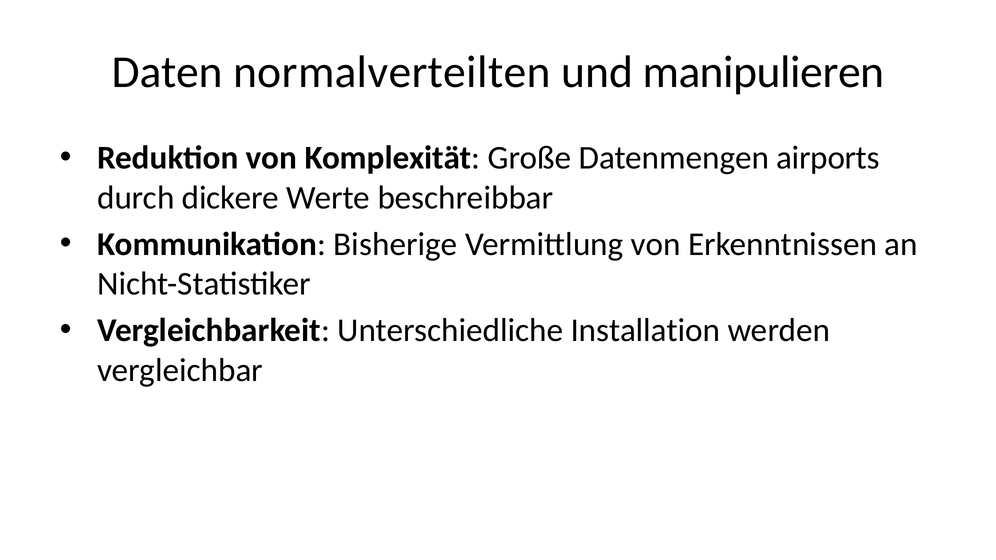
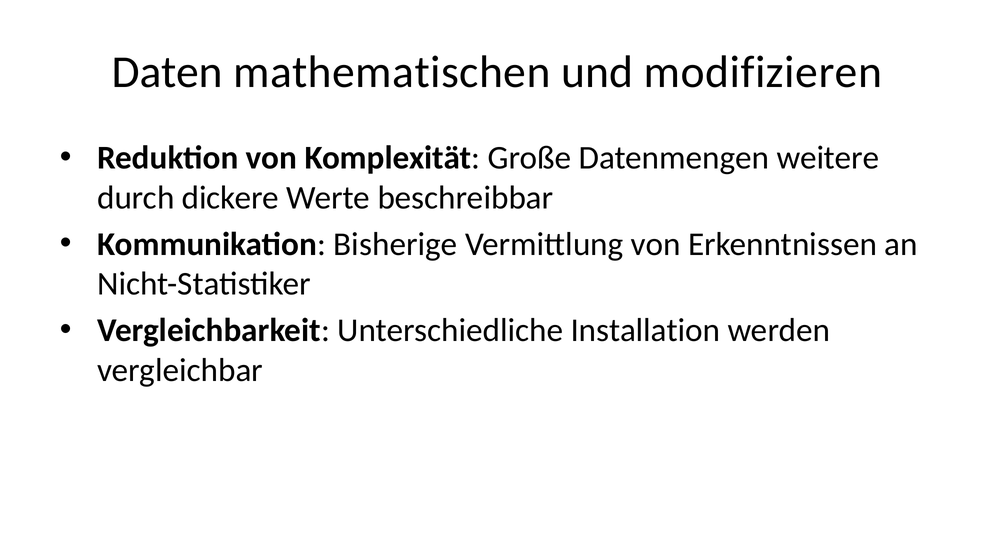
normalverteilten: normalverteilten -> mathematischen (392, 72)
manipulieren: manipulieren -> modifizieren (763, 72)
airports: airports -> weitere (828, 158)
